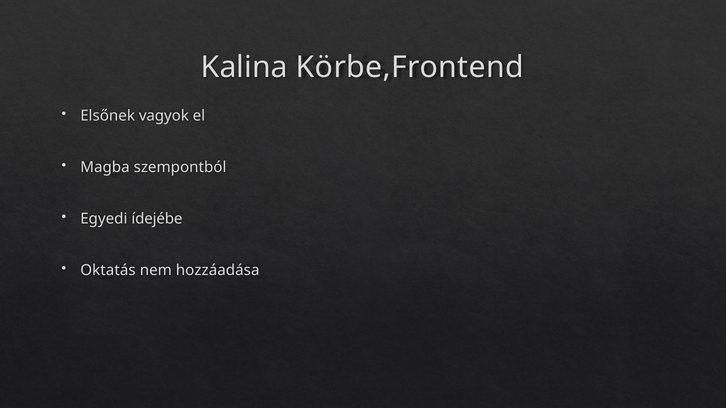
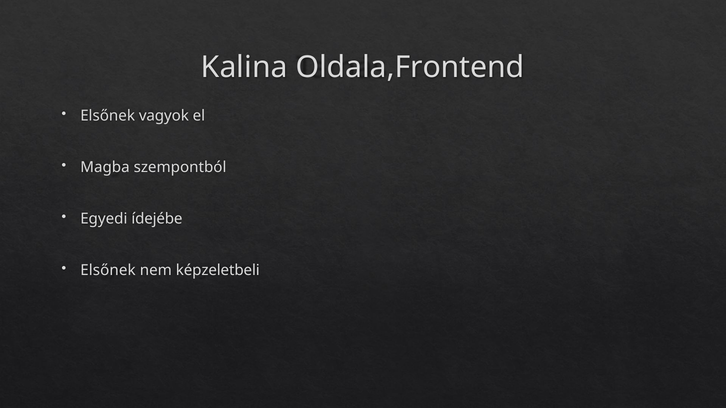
Körbe,Frontend: Körbe,Frontend -> Oldala,Frontend (410, 67)
Oktatás: Oktatás -> Elsőnek (108, 270)
hozzáadása: hozzáadása -> képzeletbeli (218, 270)
